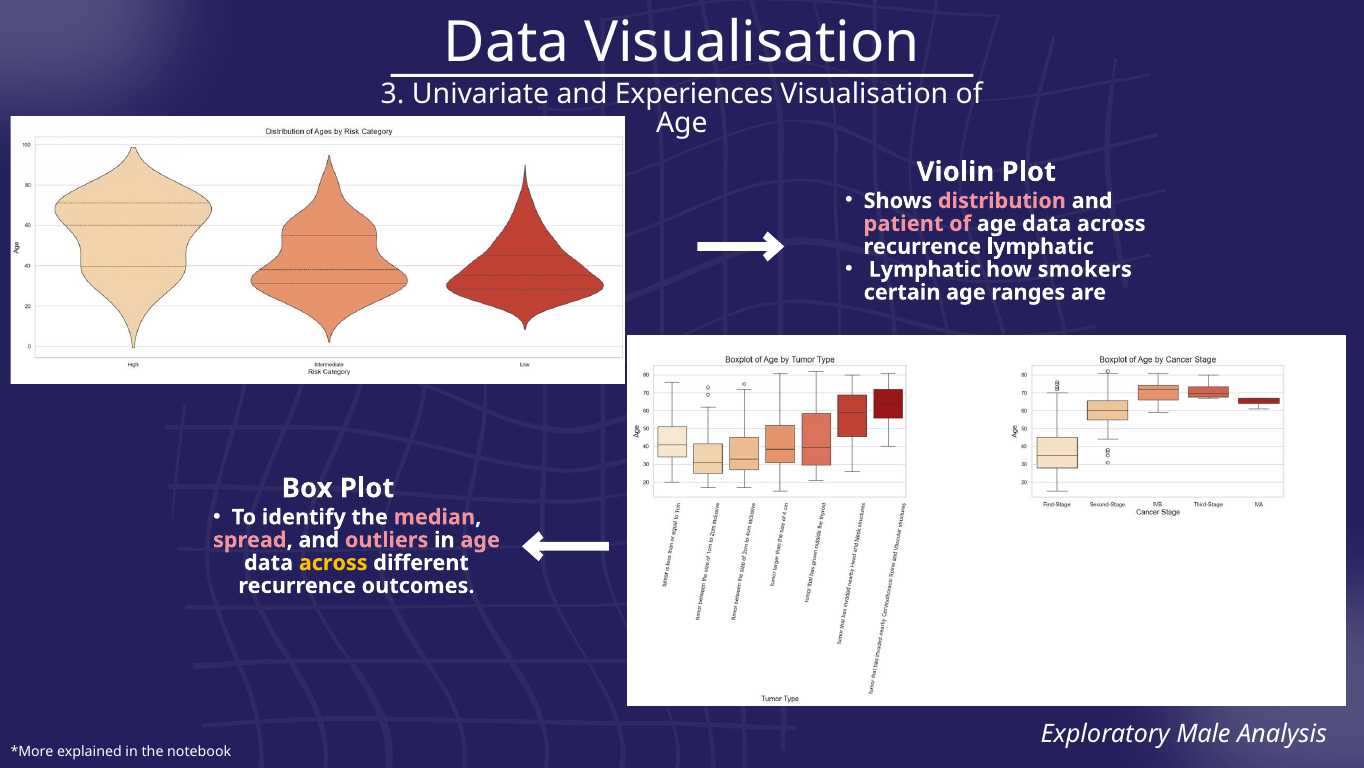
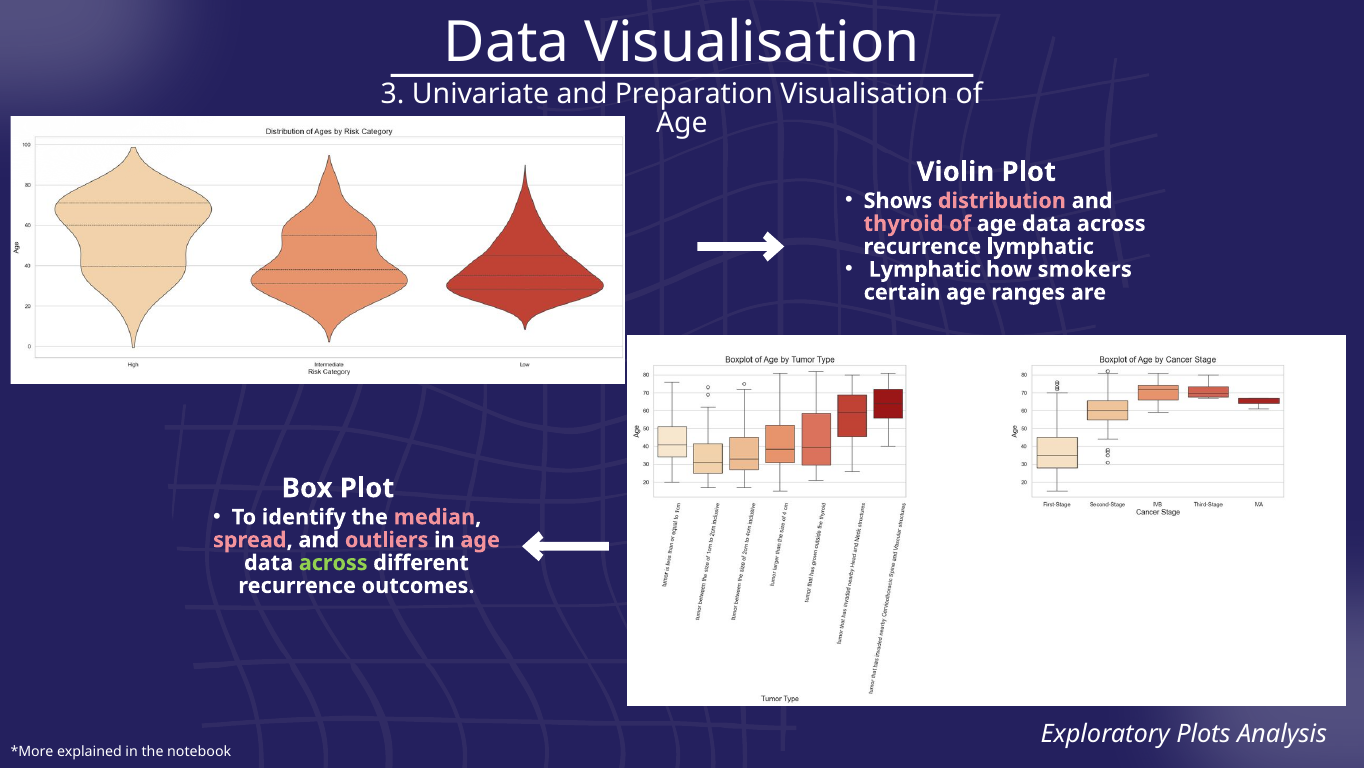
Experiences: Experiences -> Preparation (694, 94)
patient: patient -> thyroid (904, 224)
across colour: yellow -> light green (333, 562)
Male: Male -> Plots (1203, 733)
